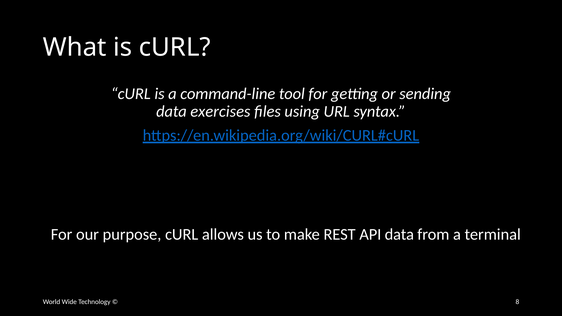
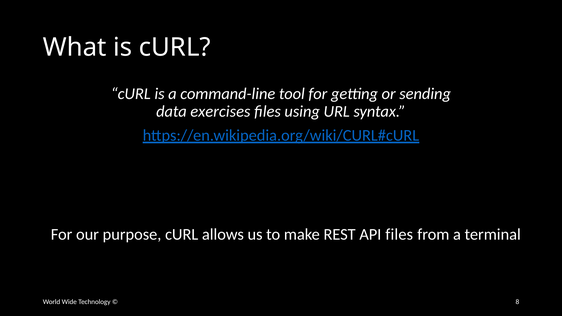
API data: data -> files (399, 234)
